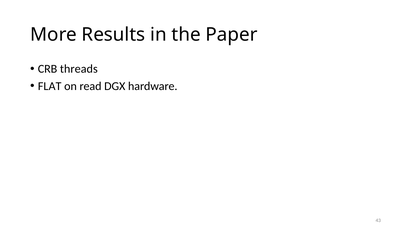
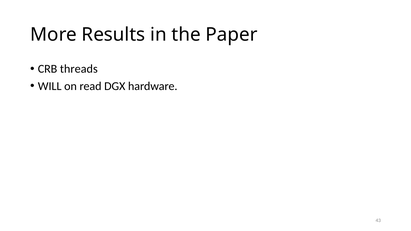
FLAT: FLAT -> WILL (50, 86)
